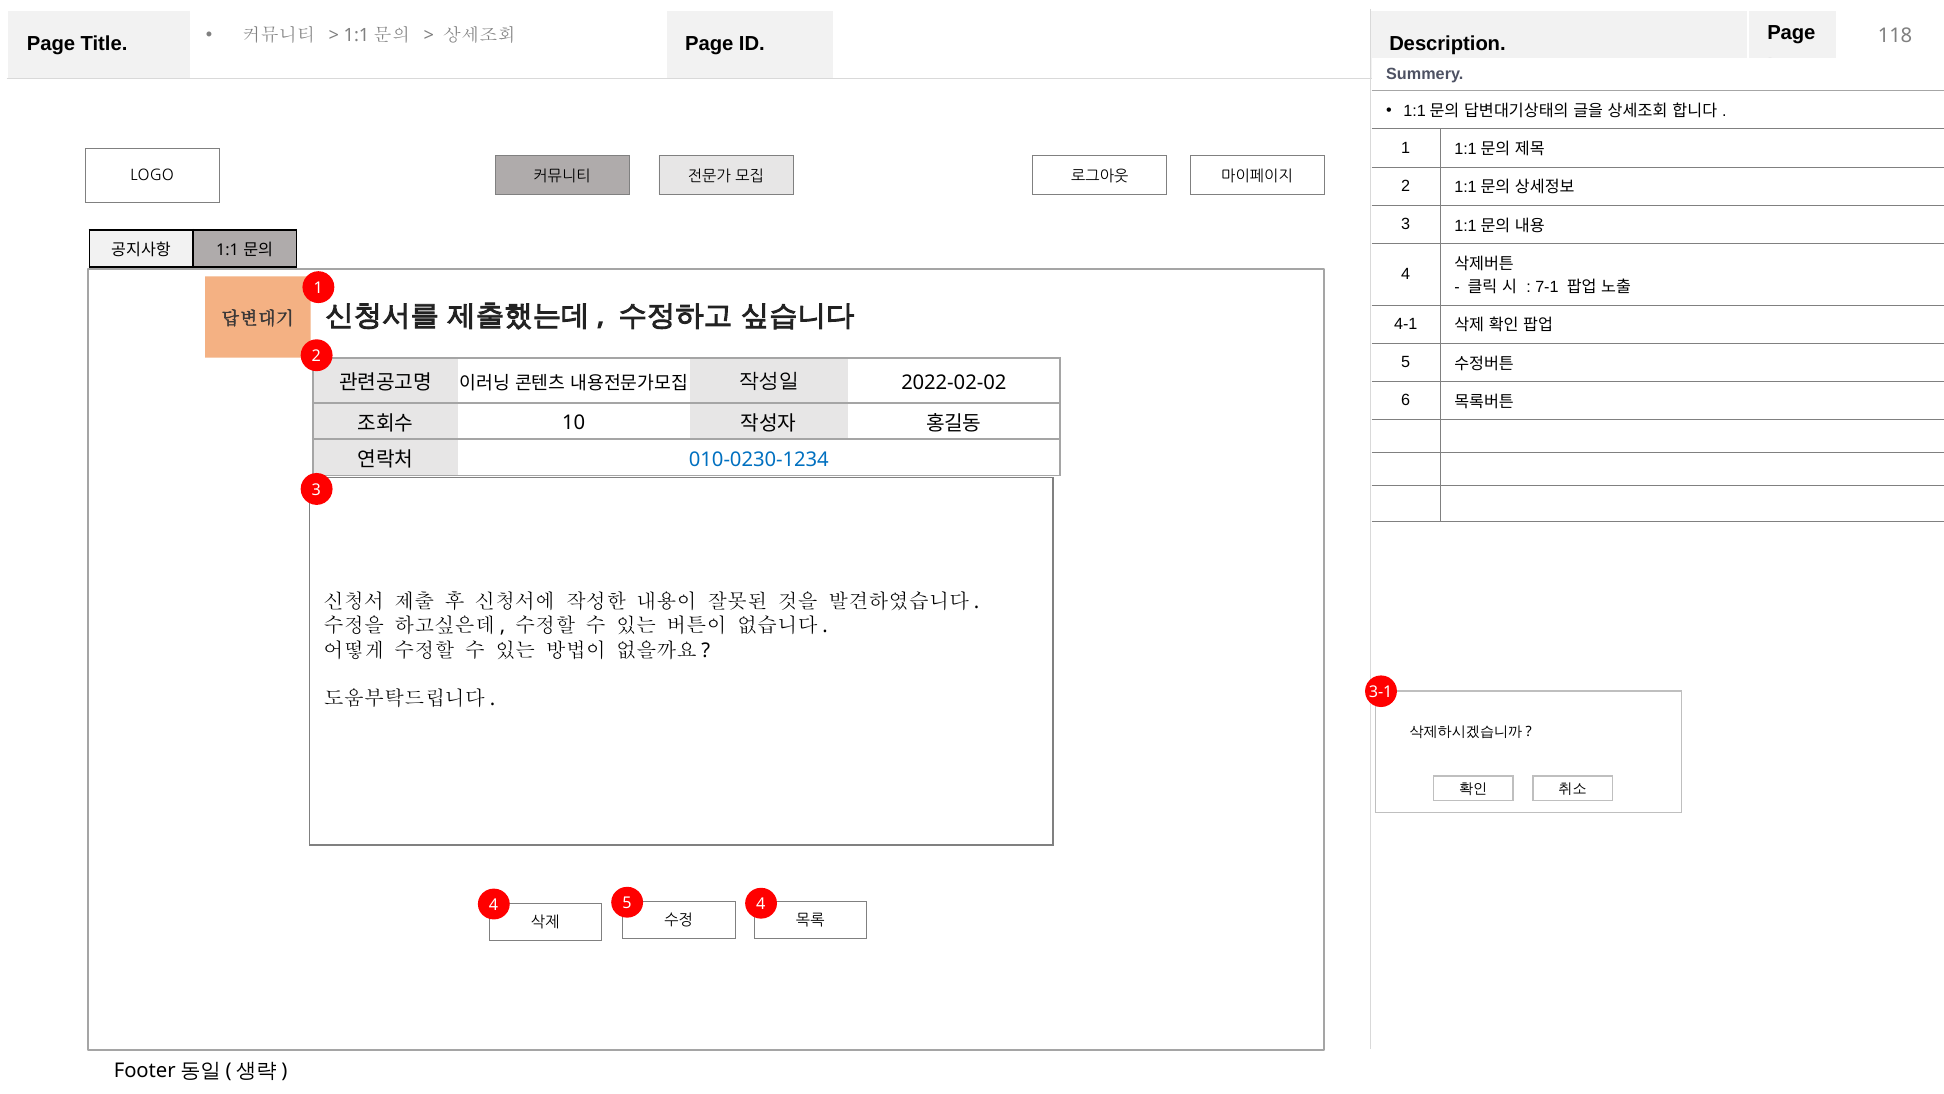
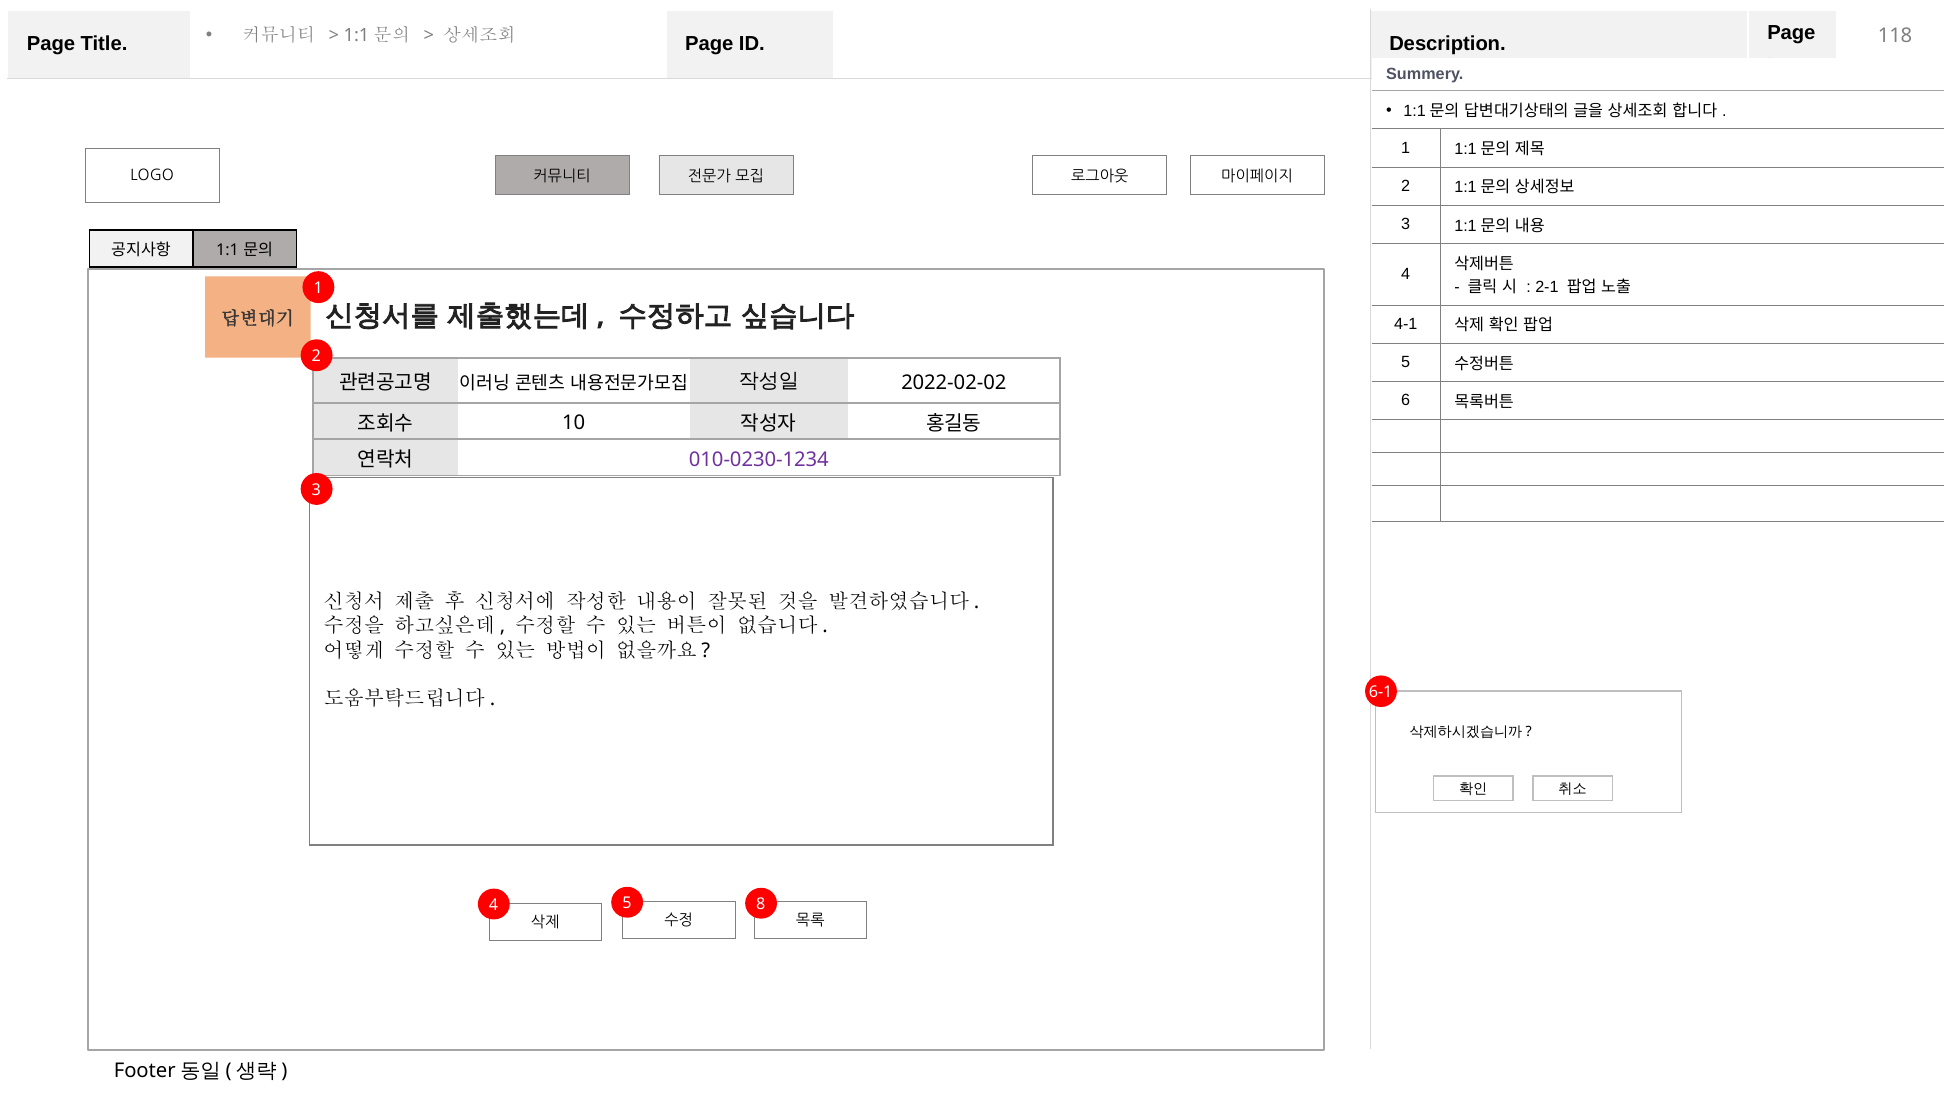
7-1: 7-1 -> 2-1 (1547, 287)
010-0230-1234 colour: blue -> purple (759, 459)
3-1: 3-1 -> 6-1 (1381, 692)
5 4: 4 -> 8 (761, 904)
